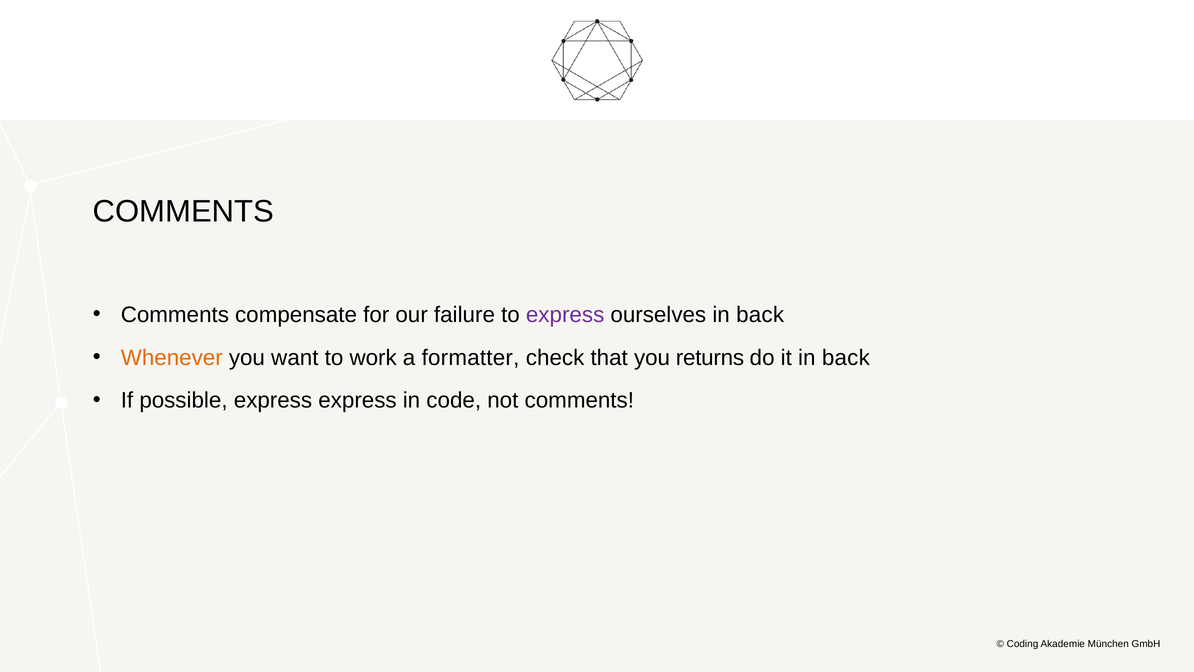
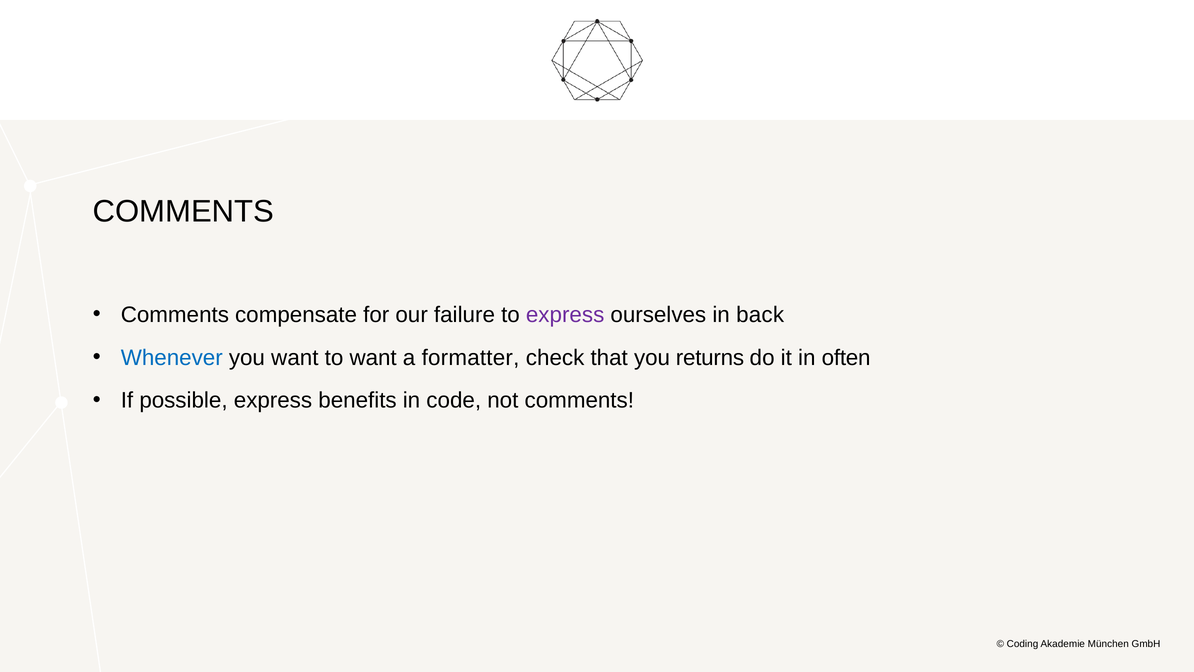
Whenever colour: orange -> blue (172, 357)
to work: work -> want (373, 357)
it in back: back -> often (846, 357)
express express: express -> benefits (357, 400)
